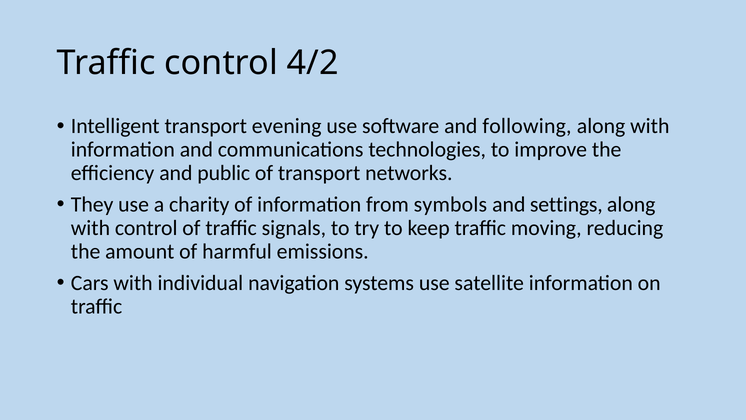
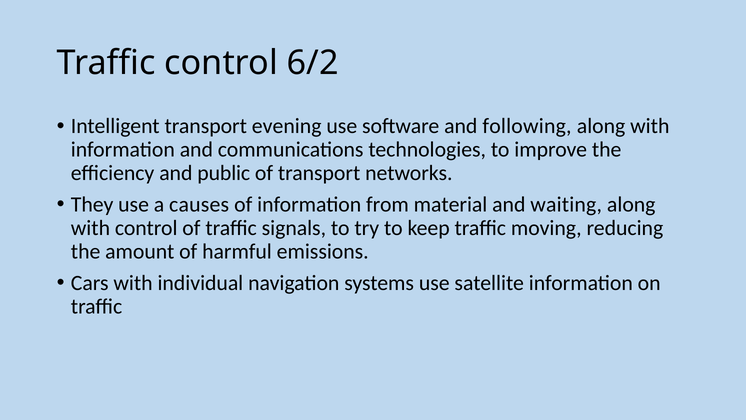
4/2: 4/2 -> 6/2 (313, 63)
charity: charity -> causes (199, 204)
symbols: symbols -> material (451, 204)
settings: settings -> waiting (566, 204)
